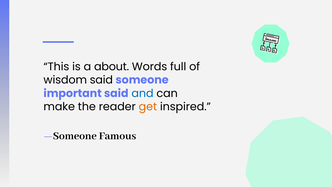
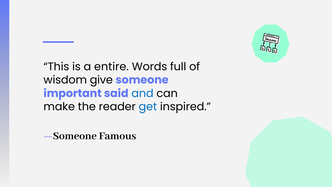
about: about -> entire (111, 67)
wisdom said: said -> give (101, 80)
get colour: orange -> blue (148, 107)
